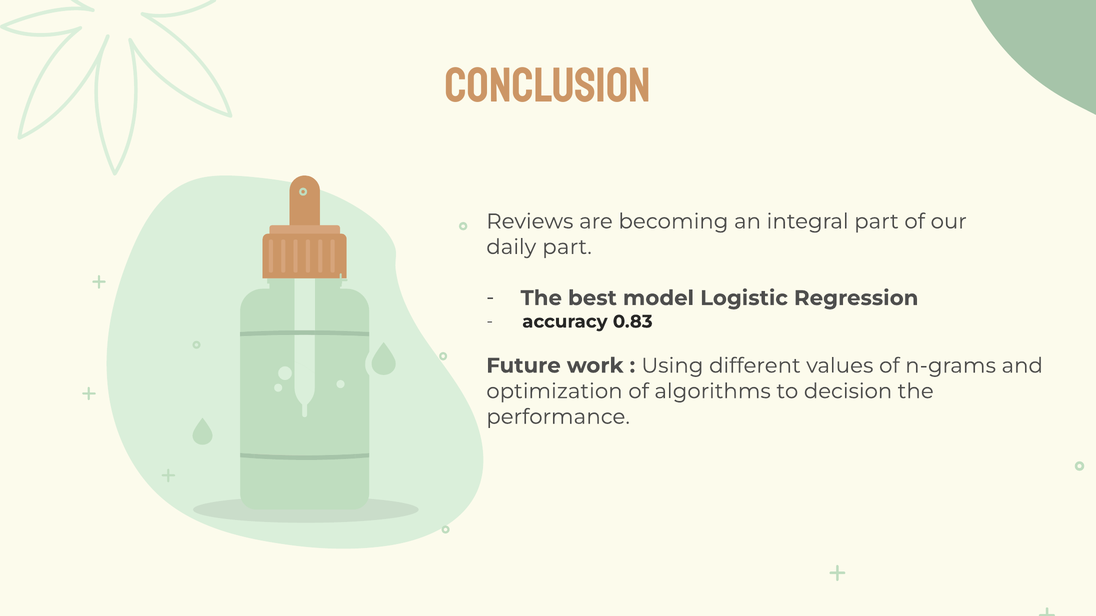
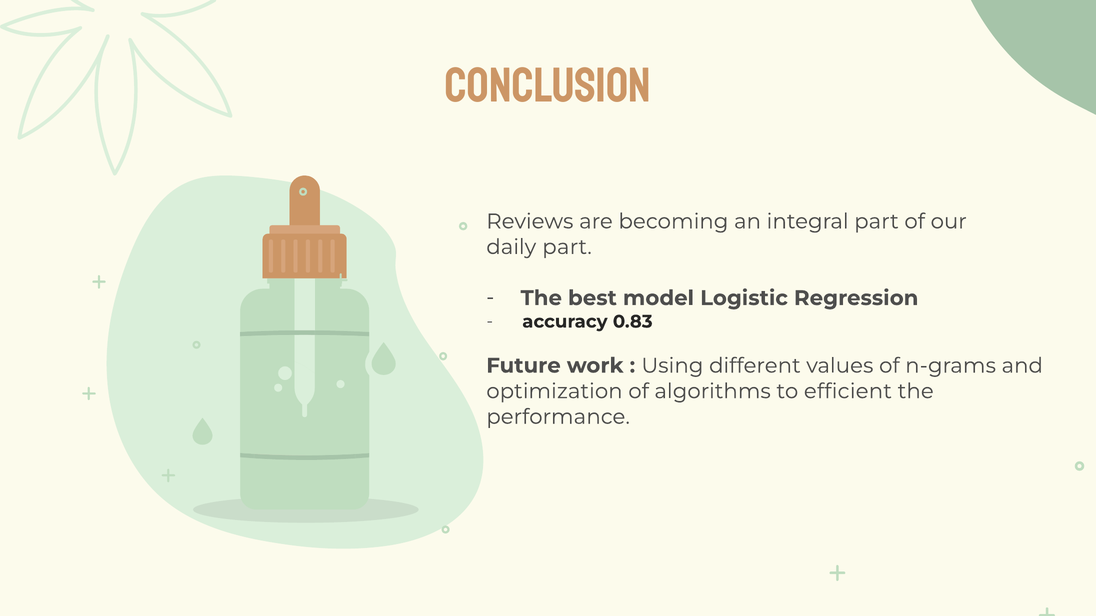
decision: decision -> efficient (848, 392)
